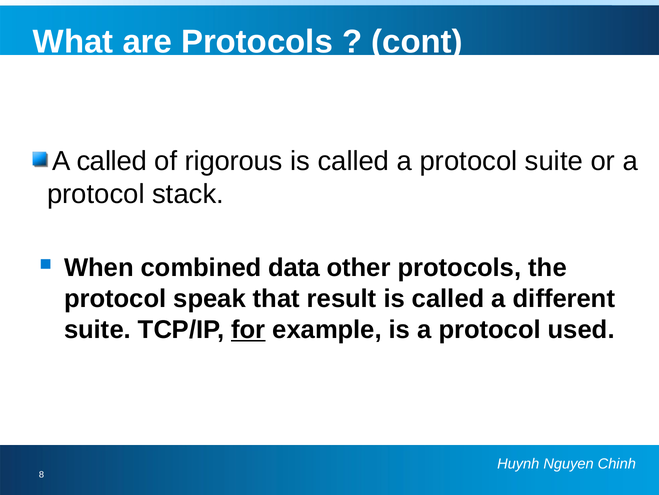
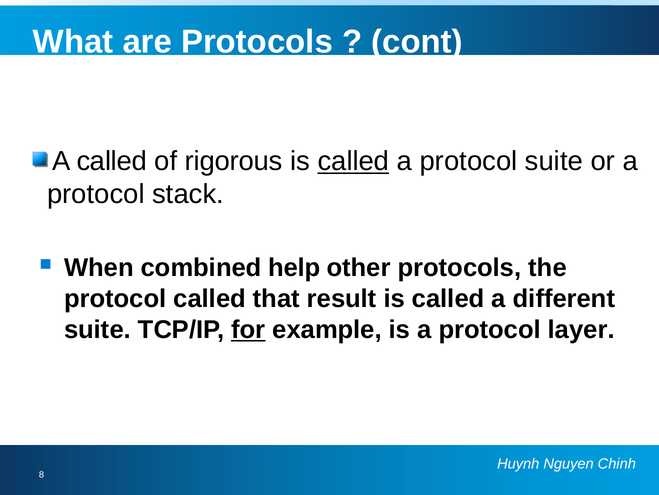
called underline: none -> present (353, 161)
data: data -> help (294, 268)
protocol speak: speak -> called (210, 298)
used: used -> layer (581, 329)
